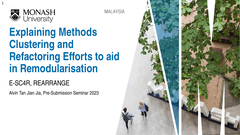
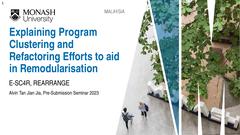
Methods: Methods -> Program (78, 32)
